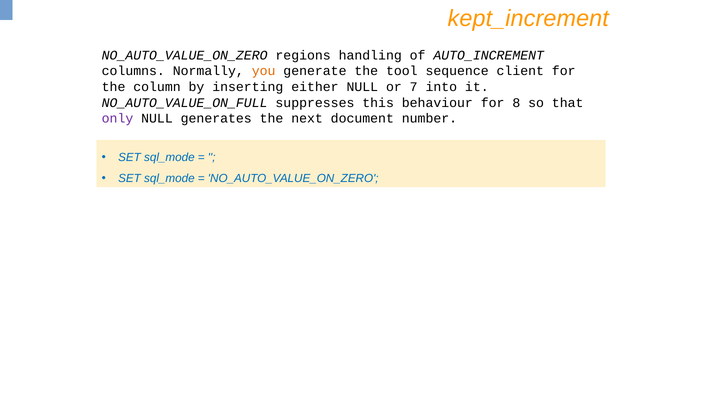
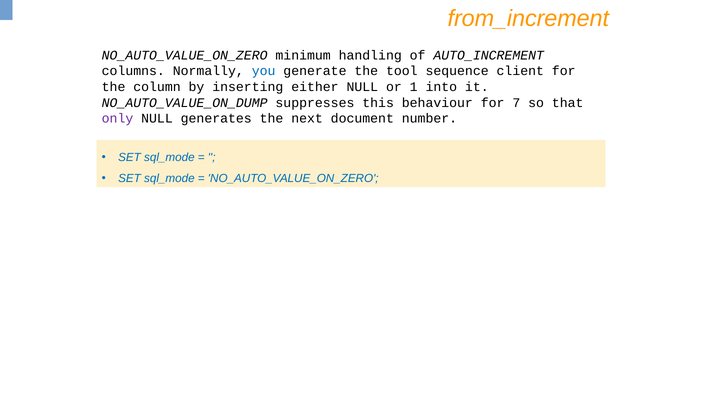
kept_increment: kept_increment -> from_increment (528, 18)
regions: regions -> minimum (303, 55)
you colour: orange -> blue (264, 71)
7: 7 -> 1 (414, 87)
NO_AUTO_VALUE_ON_FULL: NO_AUTO_VALUE_ON_FULL -> NO_AUTO_VALUE_ON_DUMP (185, 103)
8: 8 -> 7 (516, 103)
